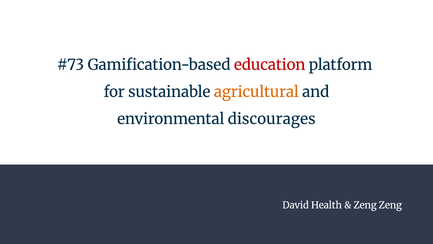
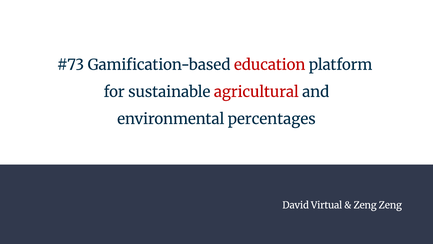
agricultural colour: orange -> red (256, 92)
discourages: discourages -> percentages (272, 119)
Health: Health -> Virtual (326, 205)
